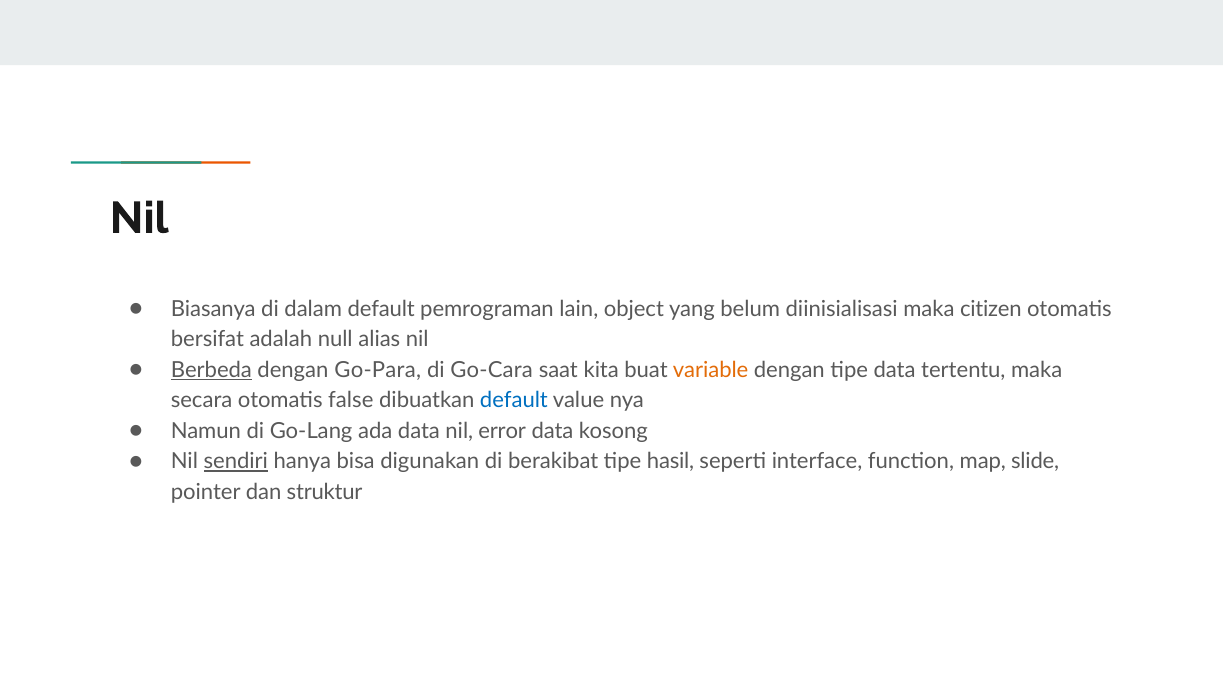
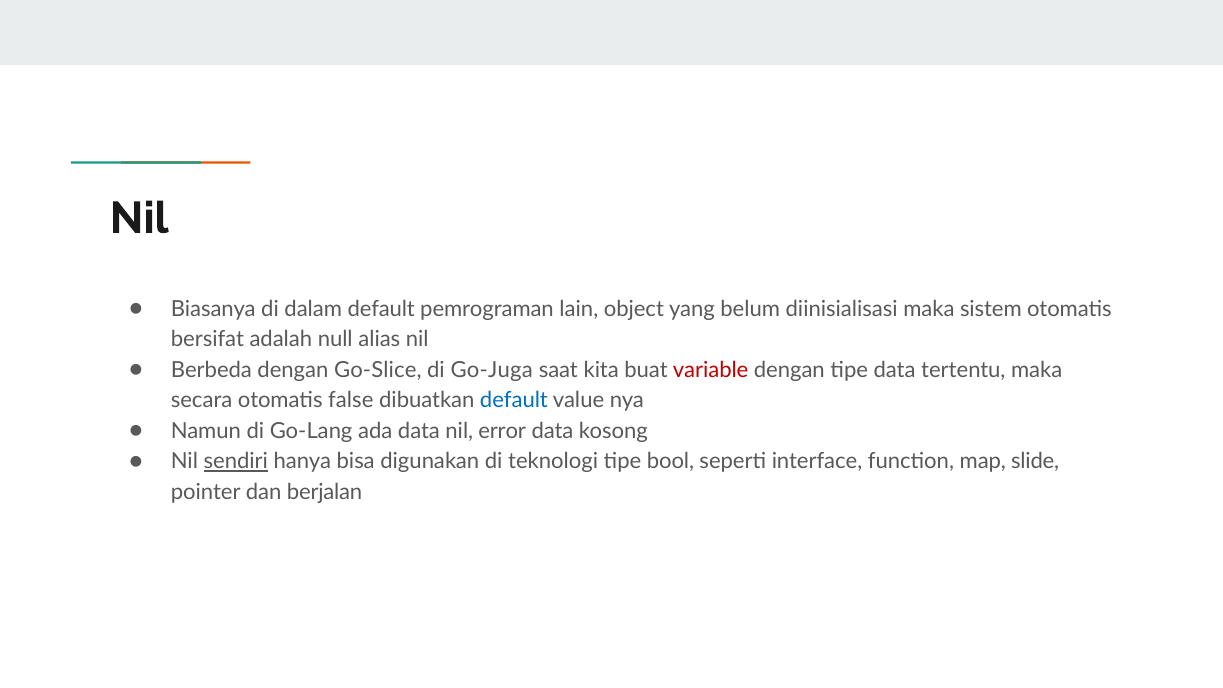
citizen: citizen -> sistem (991, 309)
Berbeda underline: present -> none (211, 370)
Go-Para: Go-Para -> Go-Slice (378, 370)
Go-Cara: Go-Cara -> Go-Juga (492, 370)
variable colour: orange -> red (711, 370)
berakibat: berakibat -> teknologi (553, 461)
hasil: hasil -> bool (671, 461)
struktur: struktur -> berjalan (325, 492)
